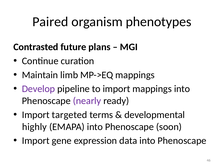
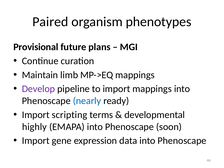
Contrasted: Contrasted -> Provisional (36, 47)
nearly colour: purple -> blue (87, 101)
targeted: targeted -> scripting (70, 115)
